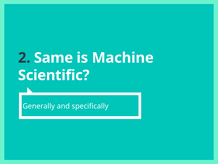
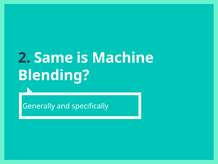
Scientific: Scientific -> Blending (54, 75)
